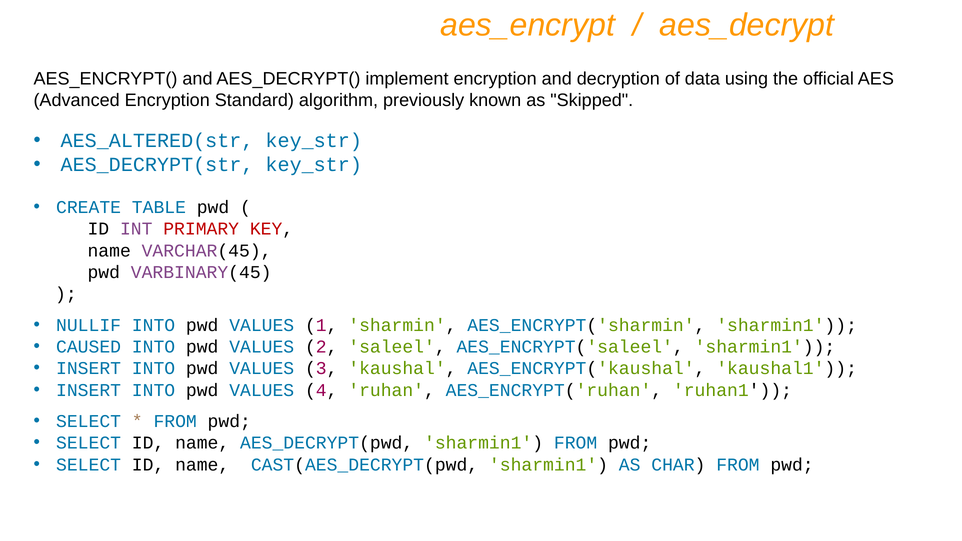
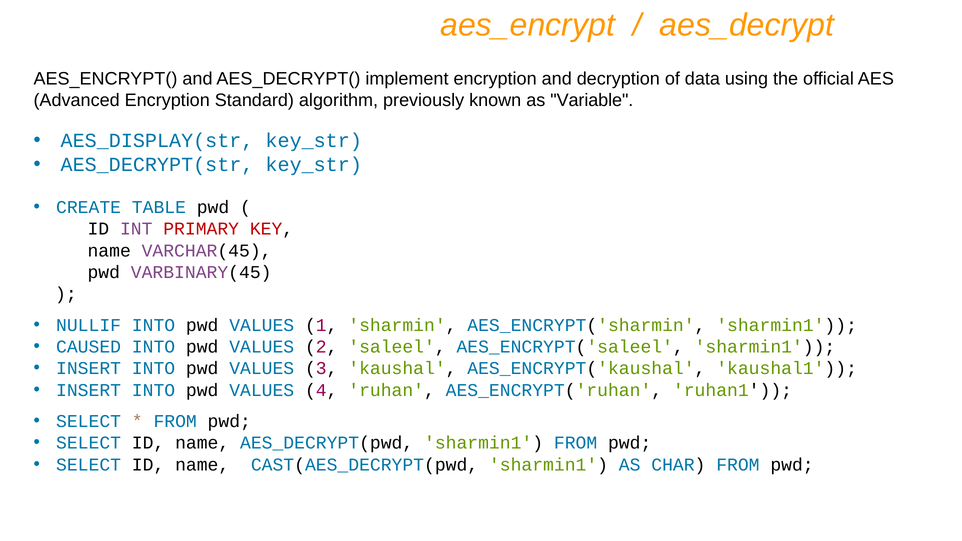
Skipped: Skipped -> Variable (592, 100)
AES_ALTERED(str: AES_ALTERED(str -> AES_DISPLAY(str (157, 141)
